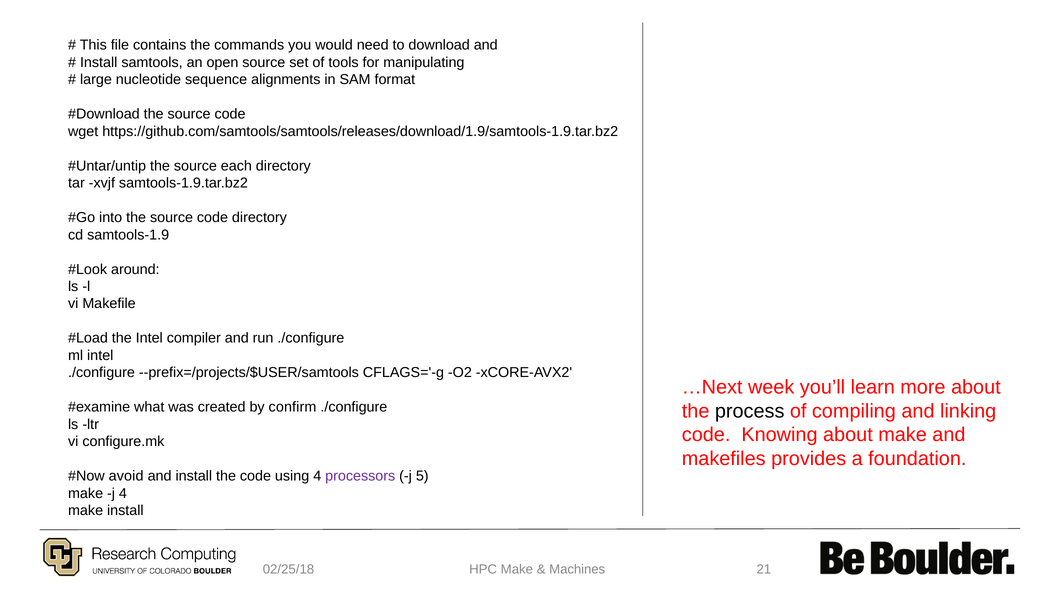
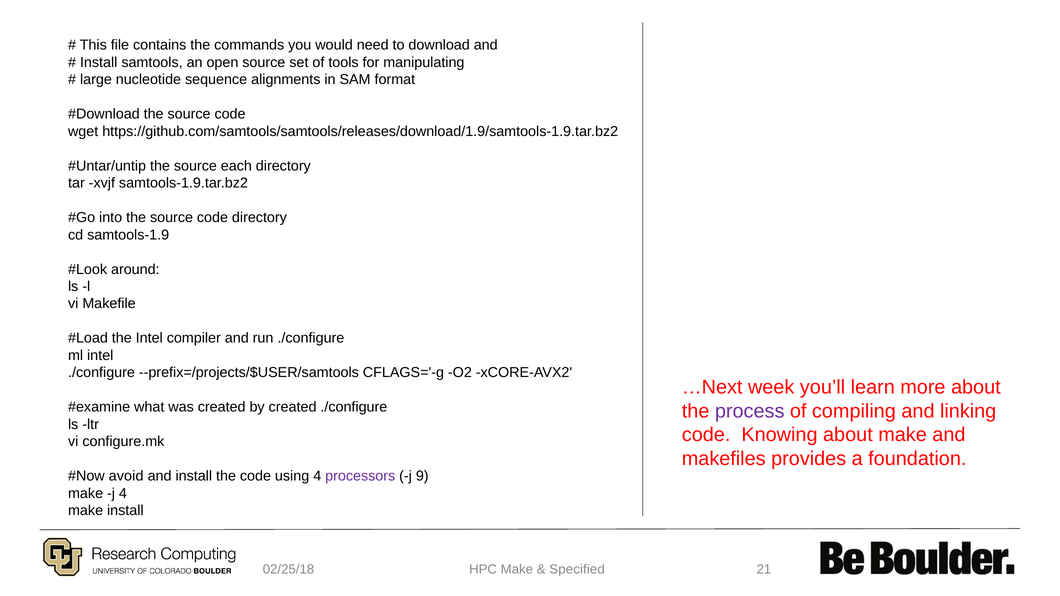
by confirm: confirm -> created (293, 407)
process colour: black -> purple (750, 411)
5: 5 -> 9 (422, 476)
Machines: Machines -> Specified (577, 569)
